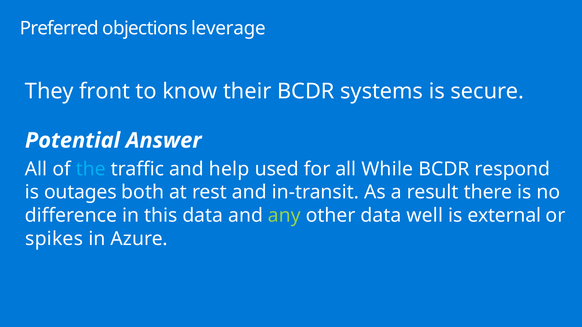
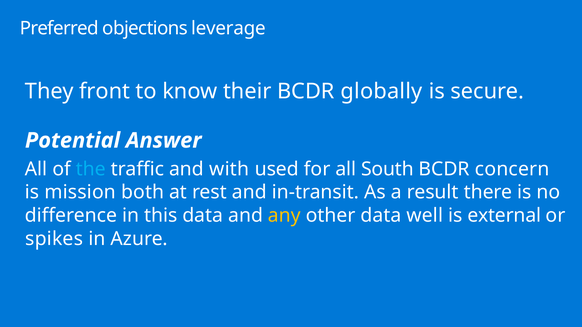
systems: systems -> globally (382, 91)
help: help -> with (229, 169)
While: While -> South (387, 169)
respond: respond -> concern (512, 169)
outages: outages -> mission (80, 192)
any colour: light green -> yellow (284, 216)
